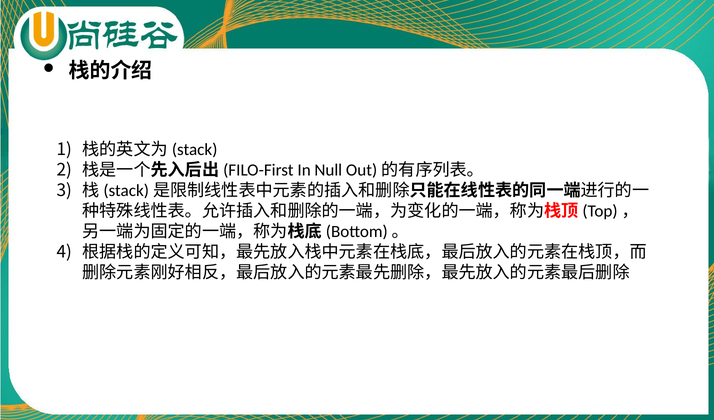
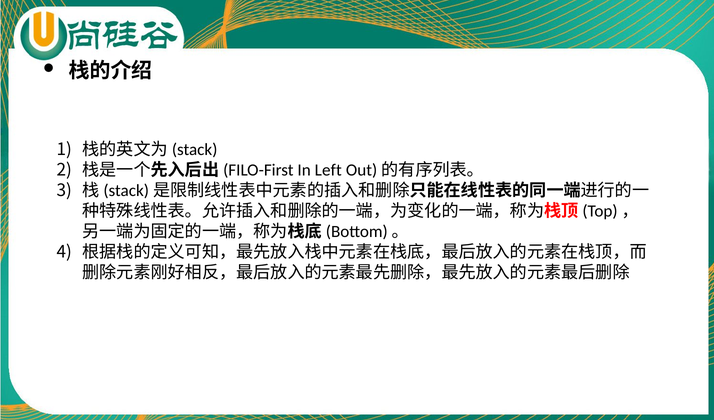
Null: Null -> Left (328, 170)
